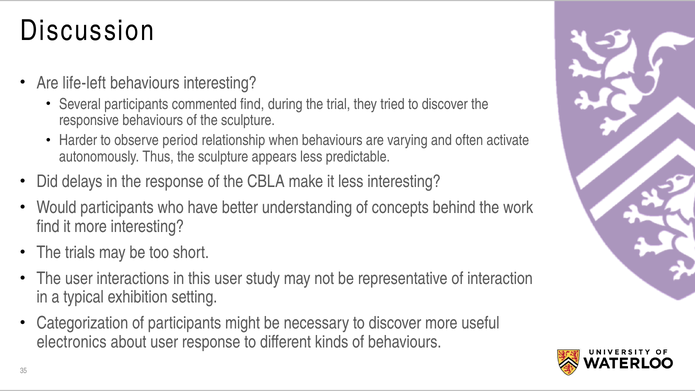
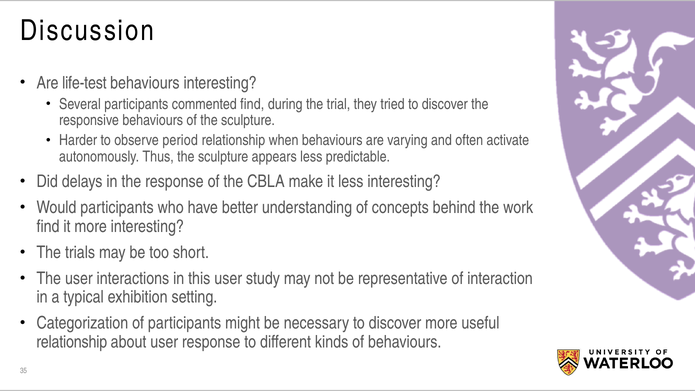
life-left: life-left -> life-test (84, 83)
electronics: electronics -> relationship (72, 342)
